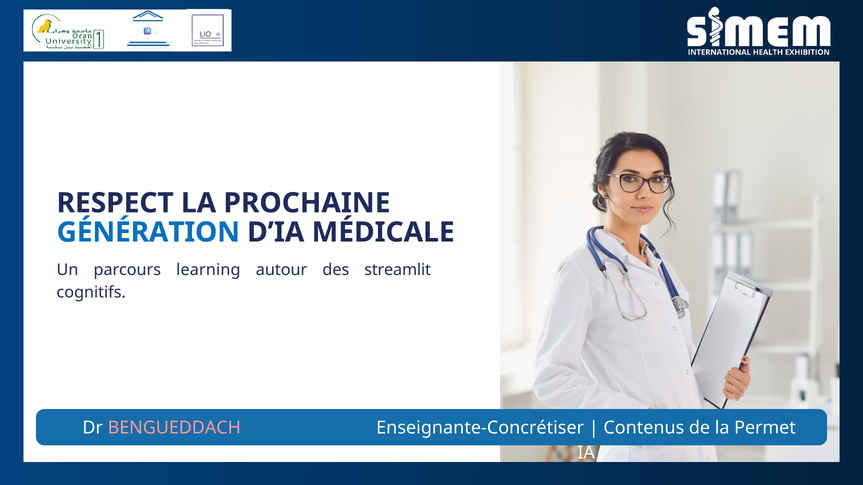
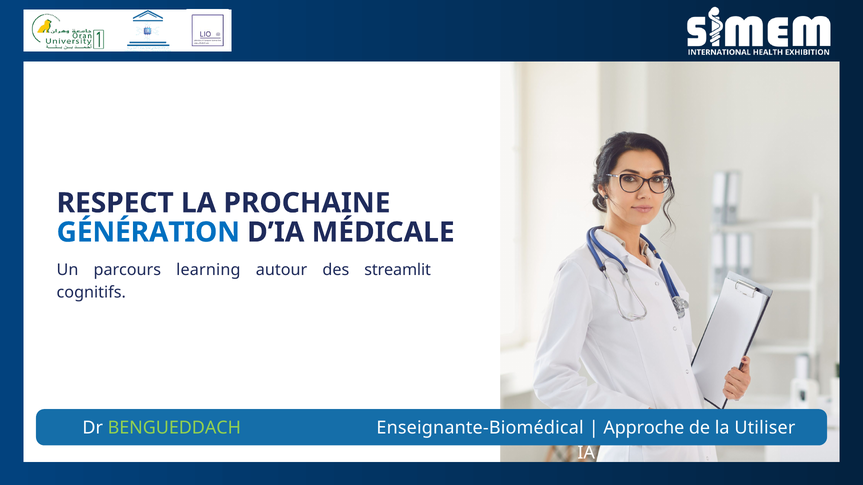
BENGUEDDACH colour: pink -> light green (174, 428)
Enseignante-Concrétiser: Enseignante-Concrétiser -> Enseignante-Biomédical (480, 428)
Contenus: Contenus -> Approche (644, 428)
Permet: Permet -> Utiliser (765, 428)
